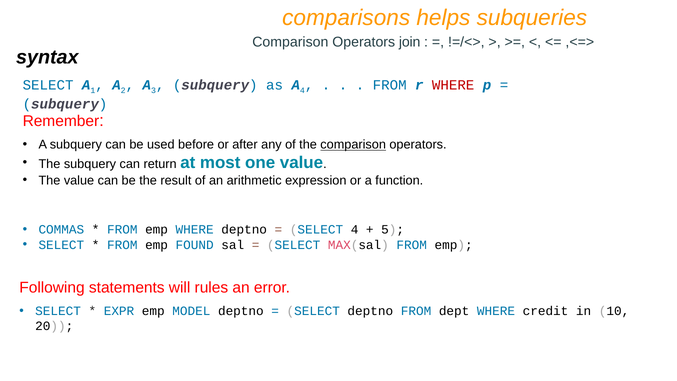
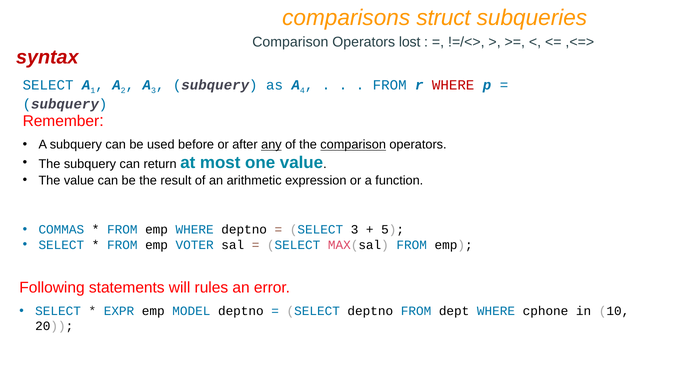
helps: helps -> struct (444, 18)
join: join -> lost (410, 42)
syntax colour: black -> red (47, 57)
any underline: none -> present (271, 145)
SELECT 4: 4 -> 3 (355, 229)
FOUND: FOUND -> VOTER (195, 245)
credit: credit -> cphone (546, 311)
